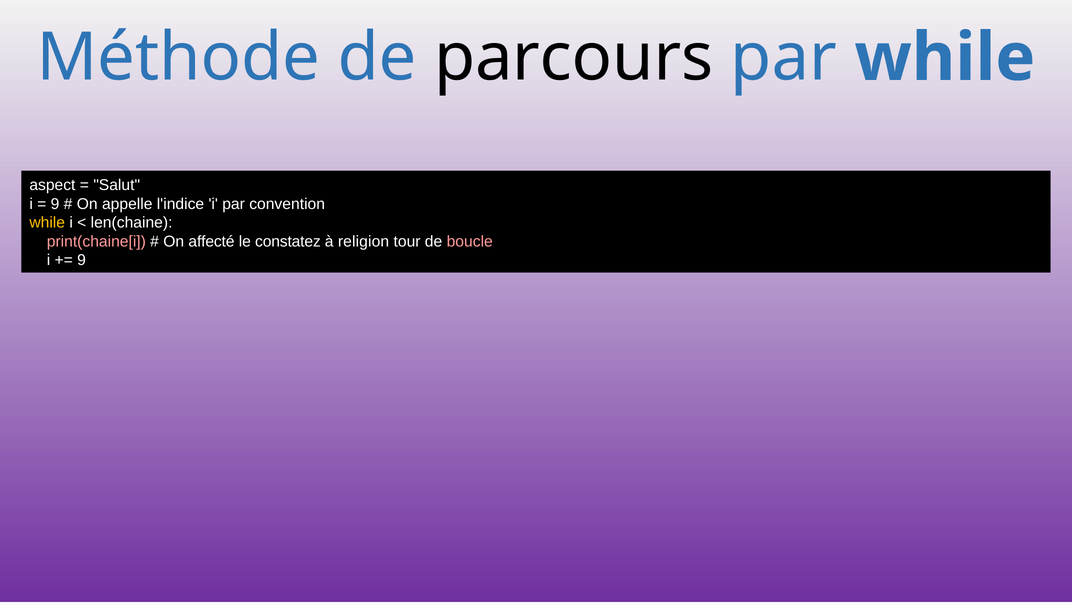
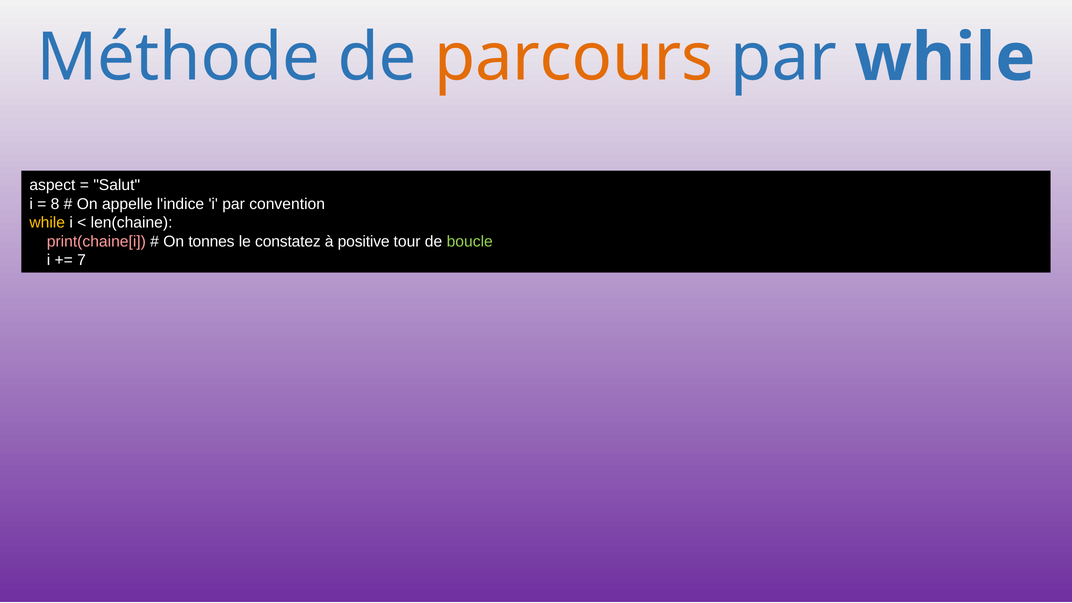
parcours colour: black -> orange (574, 58)
9: 9 -> 8 (55, 204)
affecté: affecté -> tonnes (211, 241)
religion: religion -> positive (364, 241)
boucle colour: pink -> light green (470, 241)
9: 9 -> 7 (82, 260)
